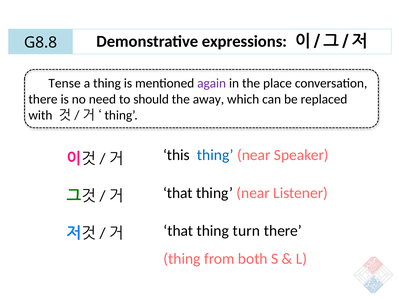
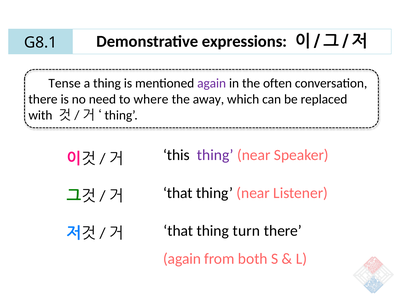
G8.8: G8.8 -> G8.1 (41, 42)
place: place -> often (278, 83)
should: should -> where (151, 99)
thing colour: blue -> purple (215, 155)
thing: thing -> again (182, 259)
